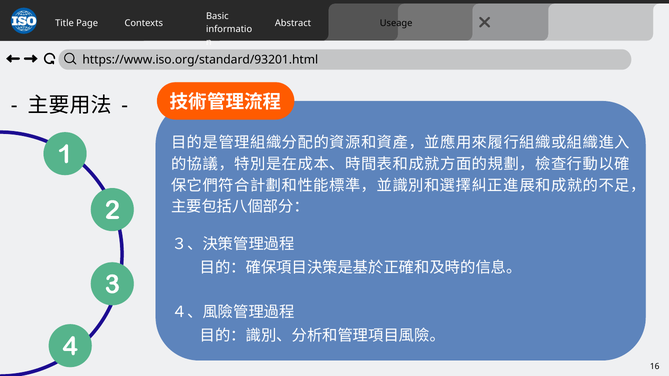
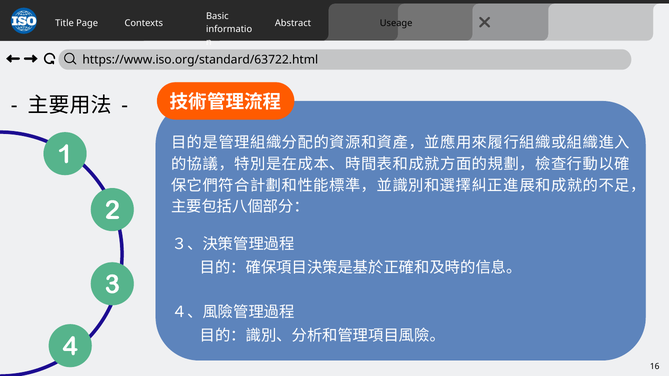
https://www.iso.org/standard/93201.html: https://www.iso.org/standard/93201.html -> https://www.iso.org/standard/63722.html (200, 60)
